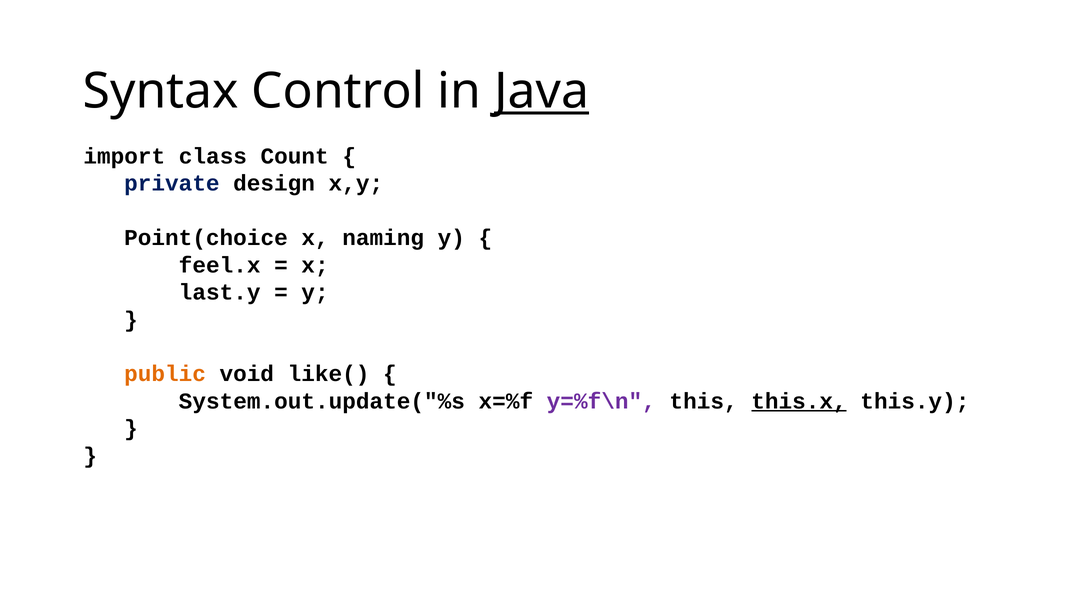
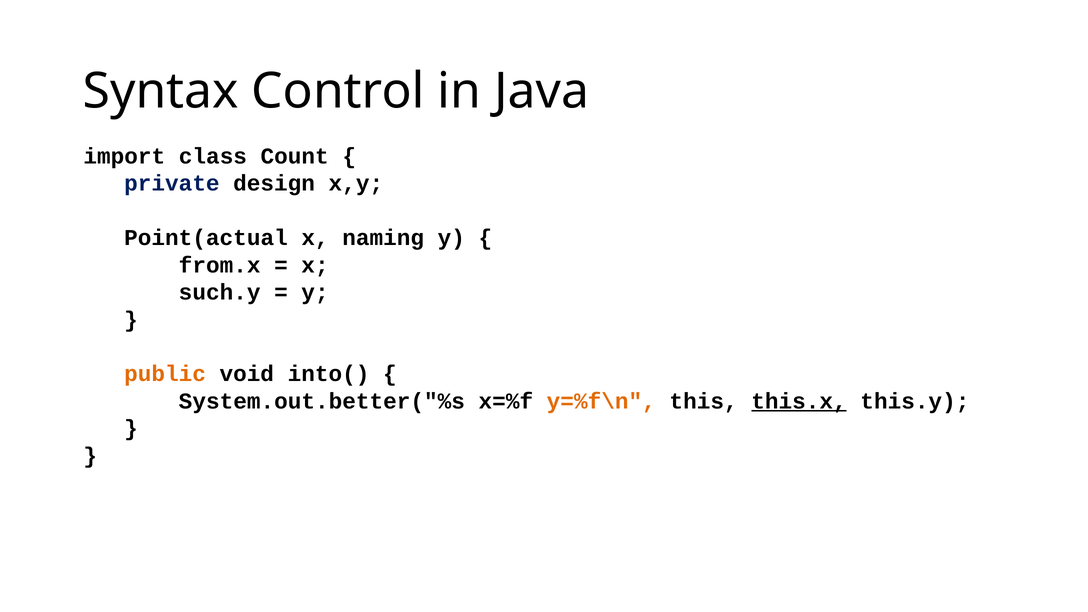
Java underline: present -> none (542, 91)
Point(choice: Point(choice -> Point(actual (206, 238)
feel.x: feel.x -> from.x (220, 265)
last.y: last.y -> such.y (220, 292)
like(: like( -> into( (329, 374)
System.out.update("%s: System.out.update("%s -> System.out.better("%s (322, 401)
y=%f\n colour: purple -> orange (601, 401)
